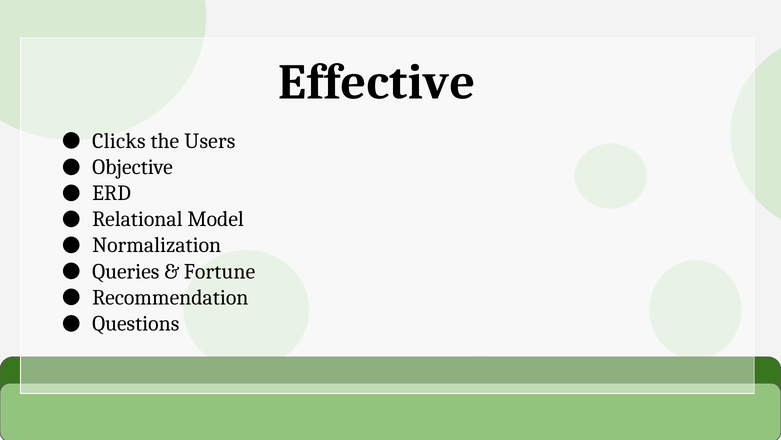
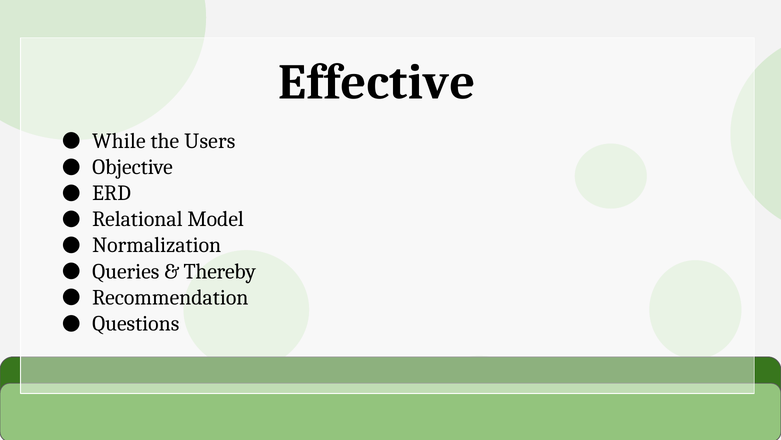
Clicks: Clicks -> While (119, 141)
Fortune: Fortune -> Thereby (220, 271)
